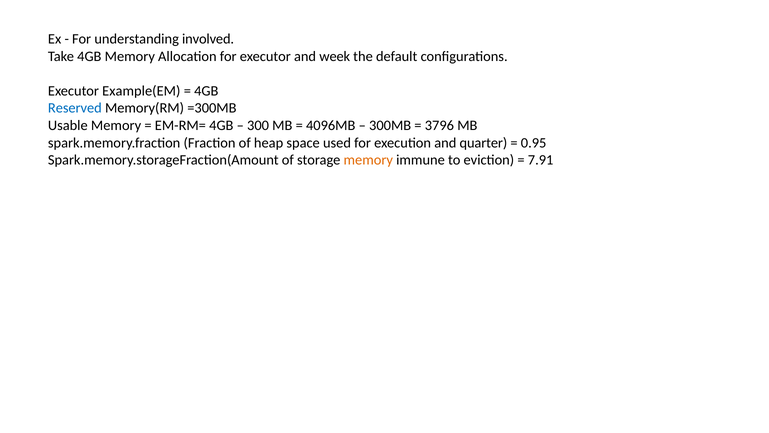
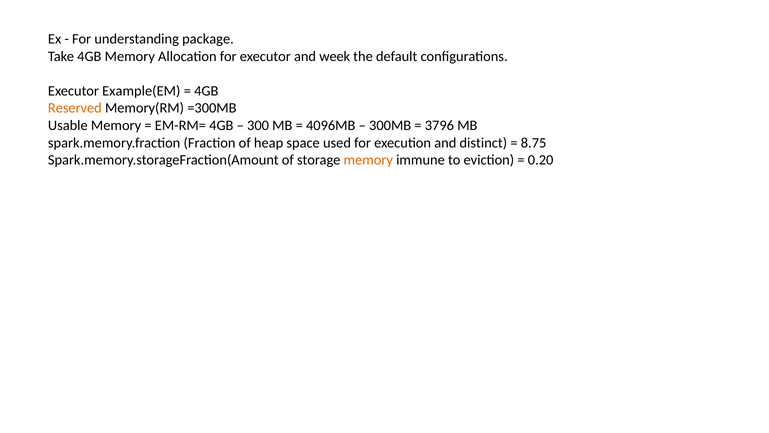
involved: involved -> package (208, 39)
Reserved colour: blue -> orange (75, 108)
quarter: quarter -> distinct (483, 143)
0.95: 0.95 -> 8.75 (534, 143)
7.91: 7.91 -> 0.20 (541, 160)
